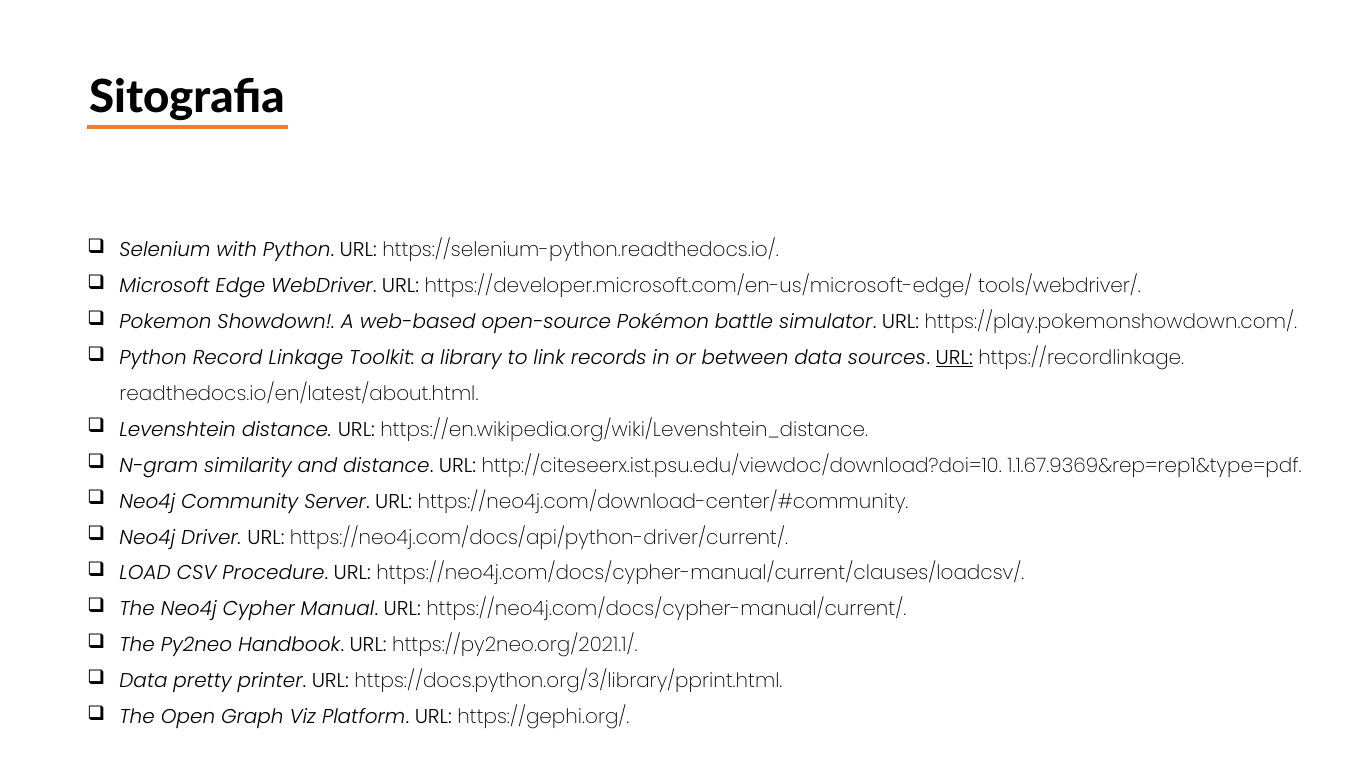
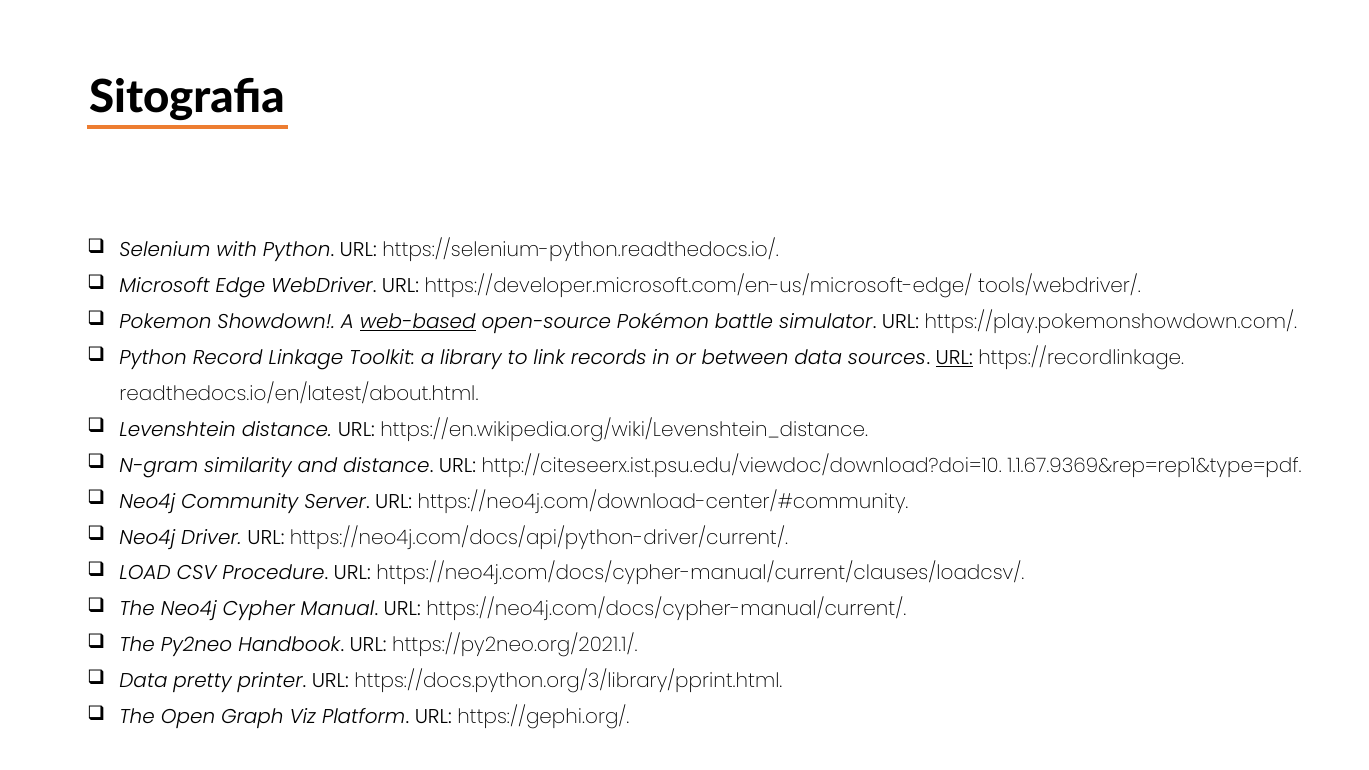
web-based underline: none -> present (418, 322)
